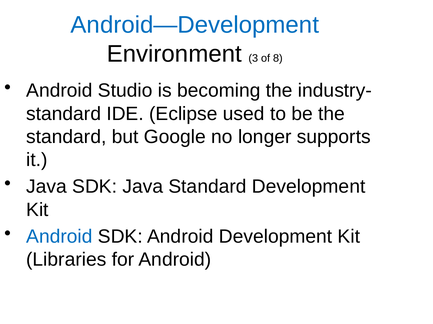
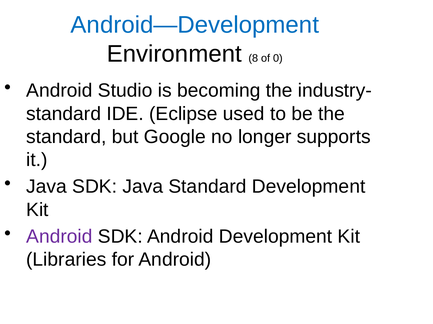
3: 3 -> 8 (253, 58)
8: 8 -> 0 (278, 58)
Android colour: blue -> purple (59, 237)
